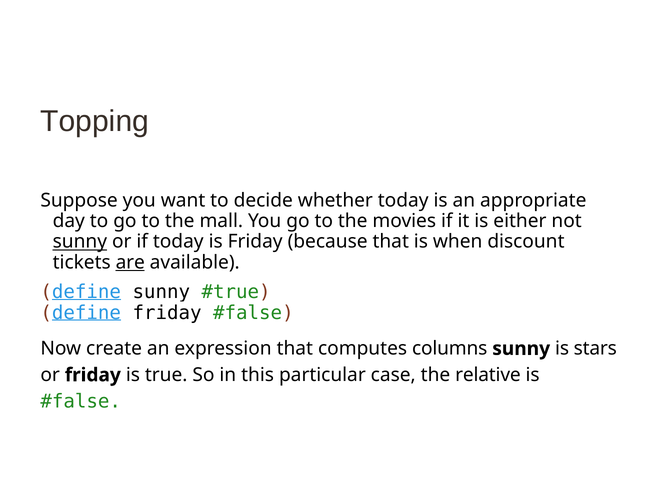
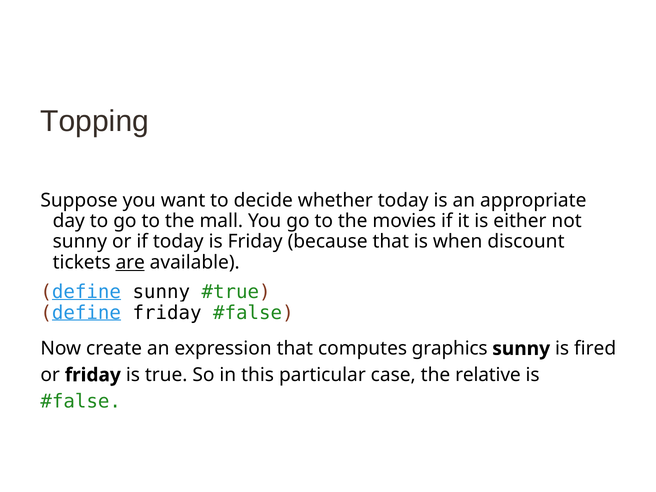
sunny underline: present -> none (80, 242)
columns: columns -> graphics (450, 349)
stars: stars -> fired (595, 349)
